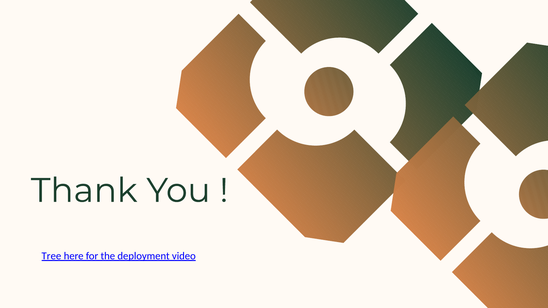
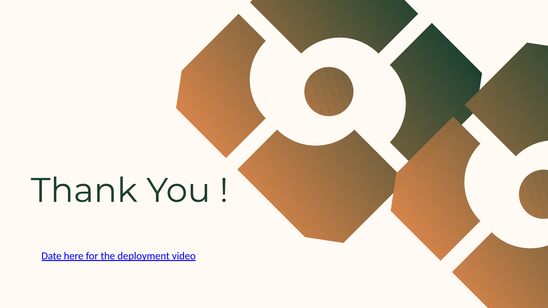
Tree: Tree -> Date (51, 256)
